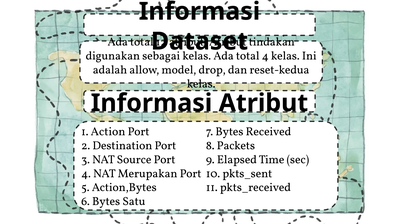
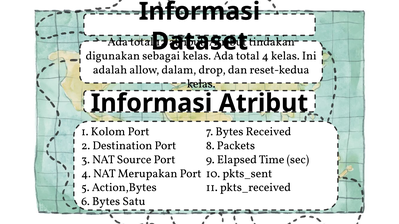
model: model -> dalam (179, 70)
Action: Action -> Kolom (108, 132)
